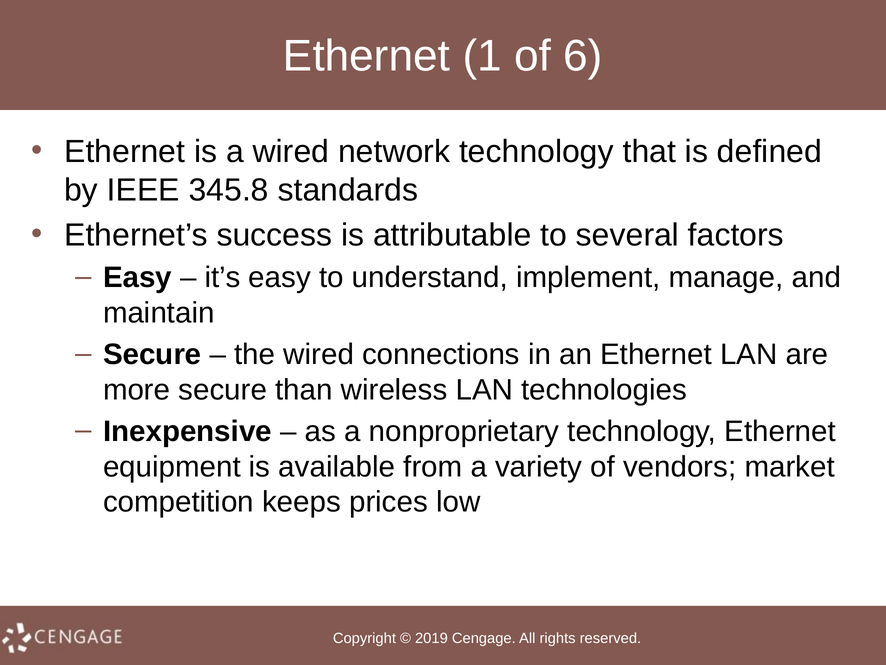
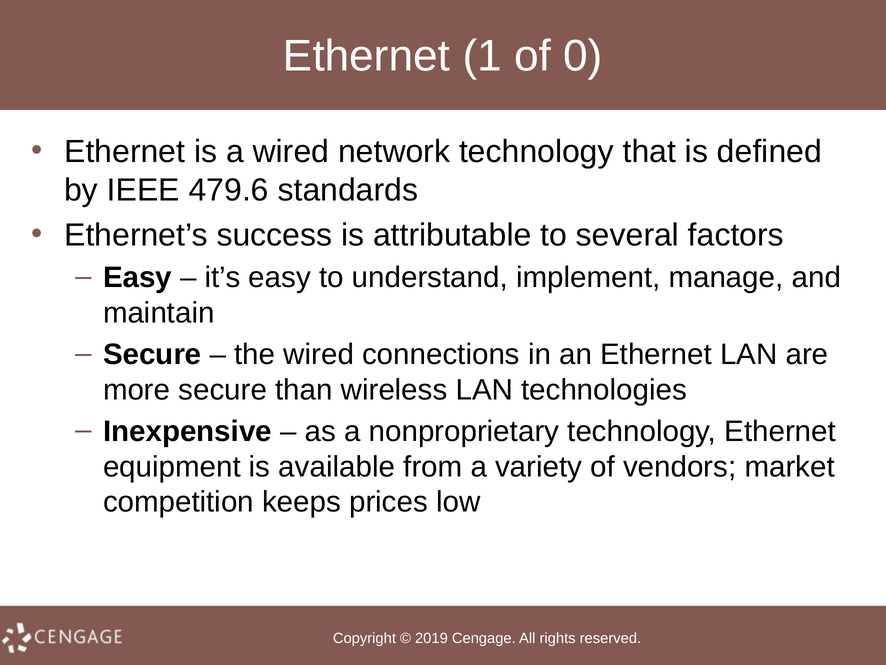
6: 6 -> 0 (583, 56)
345.8: 345.8 -> 479.6 (229, 190)
